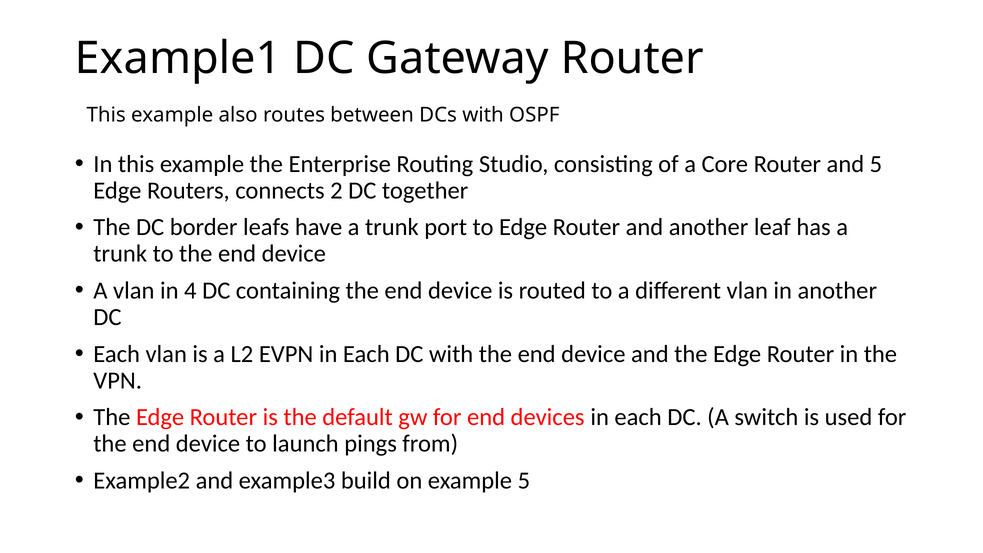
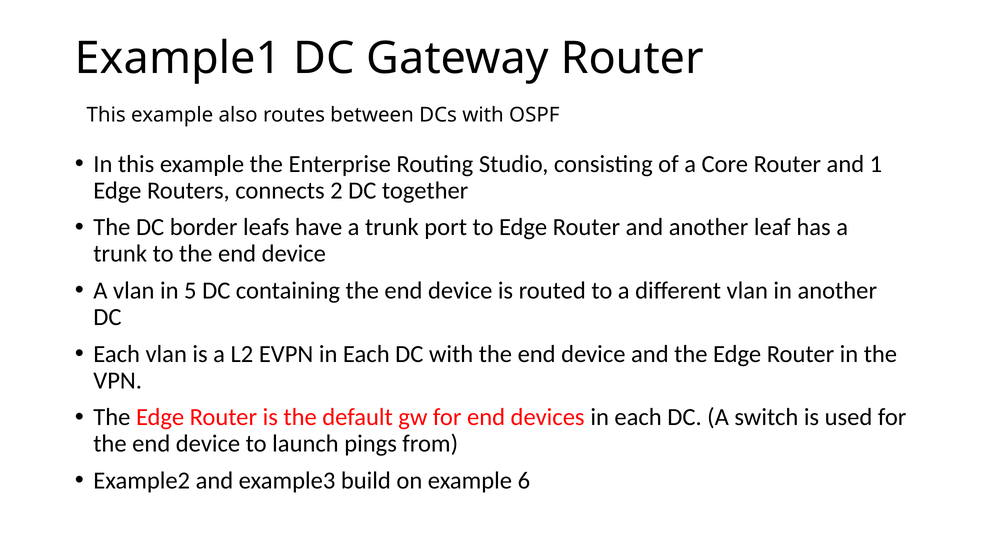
and 5: 5 -> 1 (876, 164)
4: 4 -> 5 (190, 291)
example 5: 5 -> 6 (524, 481)
